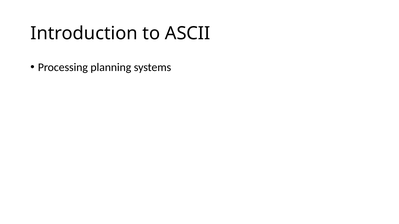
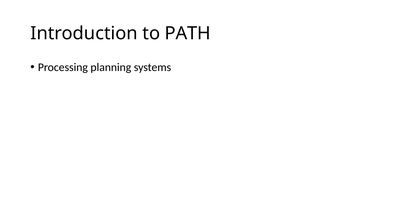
ASCII: ASCII -> PATH (188, 34)
